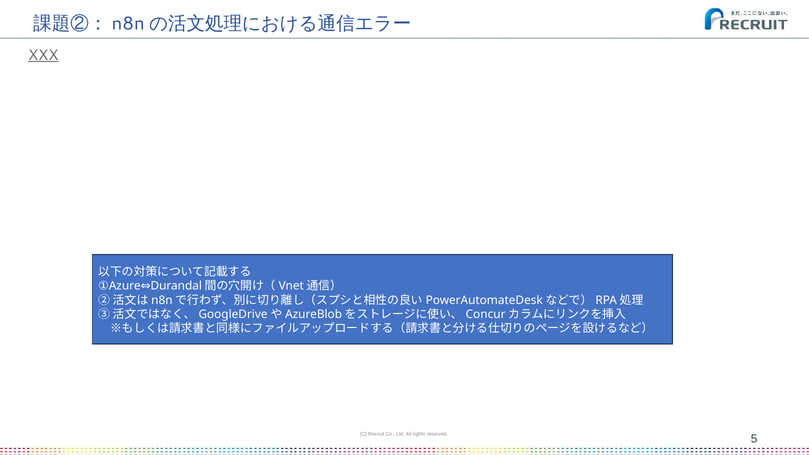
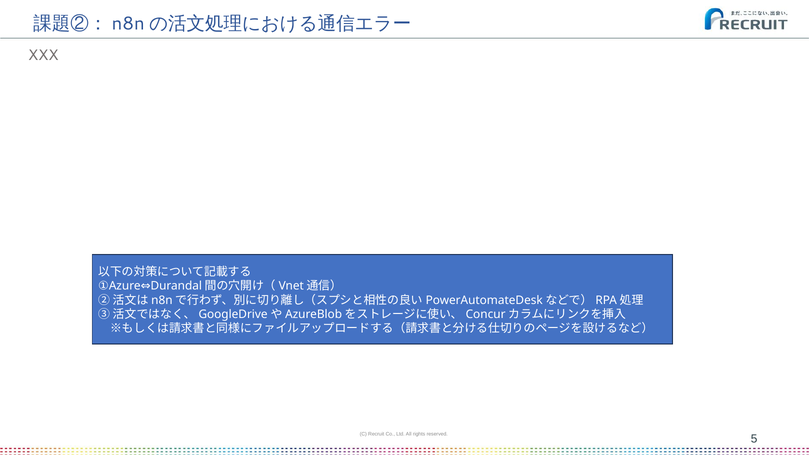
XXX underline: present -> none (43, 55)
